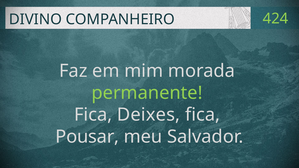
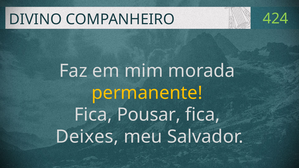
permanente colour: light green -> yellow (147, 93)
Deixes: Deixes -> Pousar (149, 115)
Pousar: Pousar -> Deixes (87, 137)
